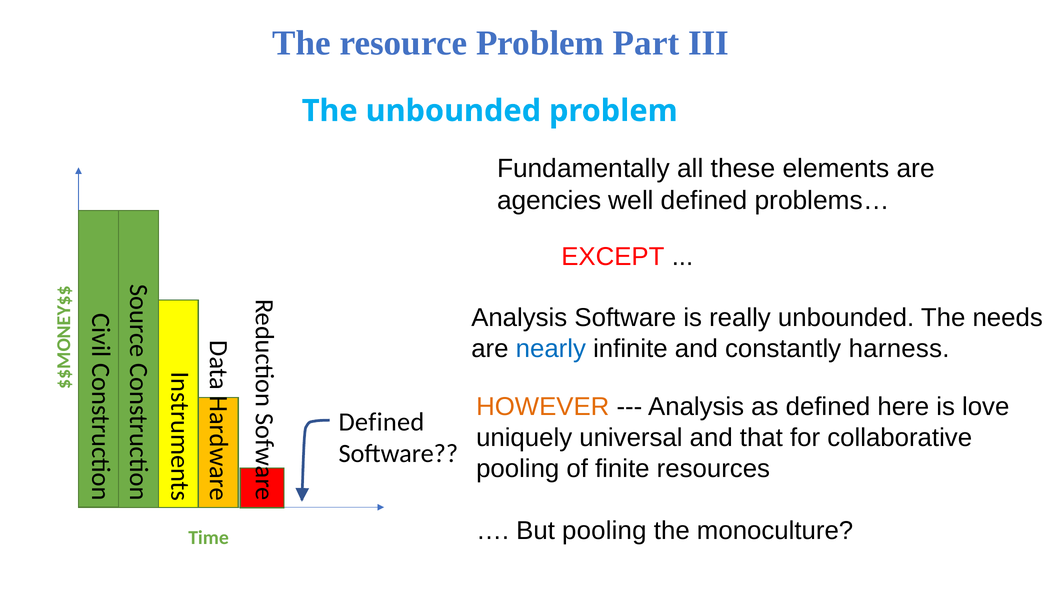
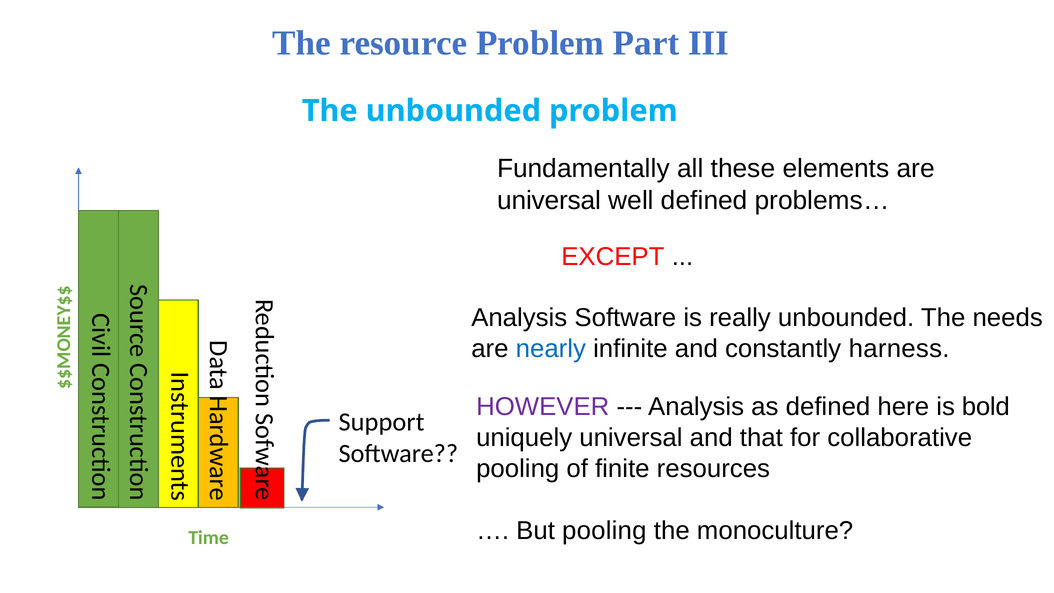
agencies: agencies -> universal (549, 200)
HOWEVER colour: orange -> purple (543, 407)
love: love -> bold (986, 407)
Defined: Defined -> Support (381, 422)
